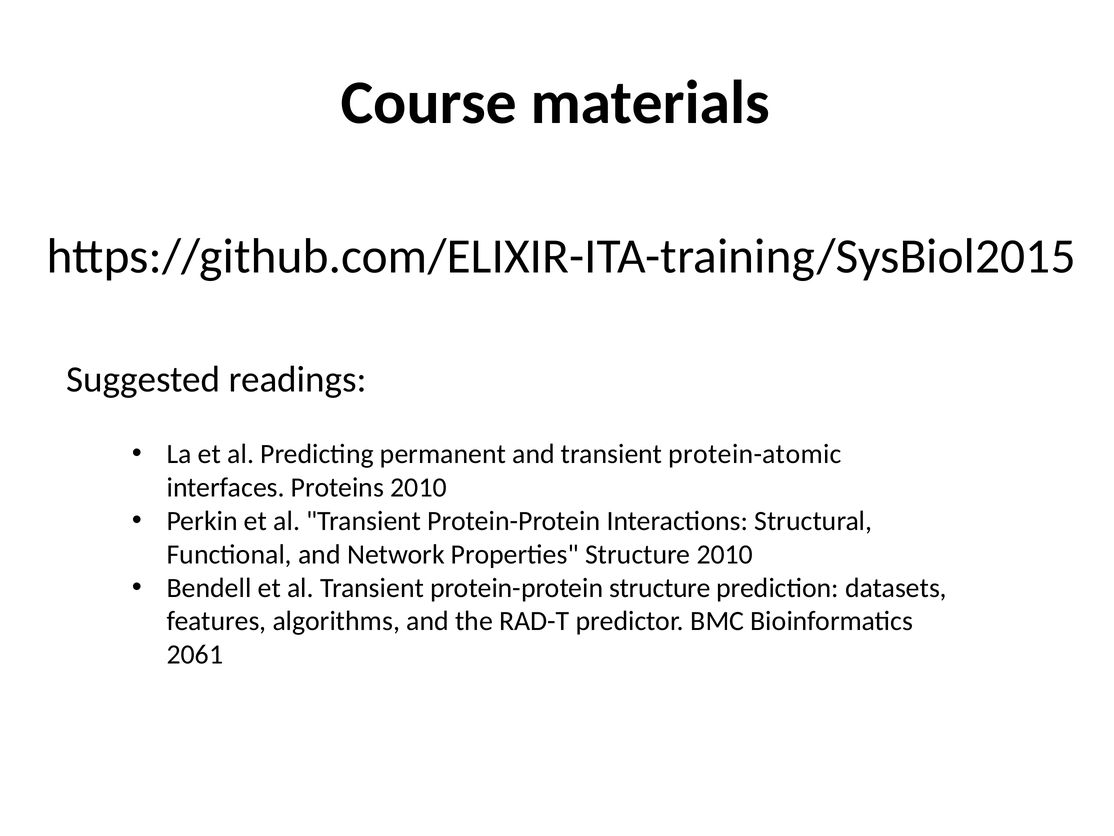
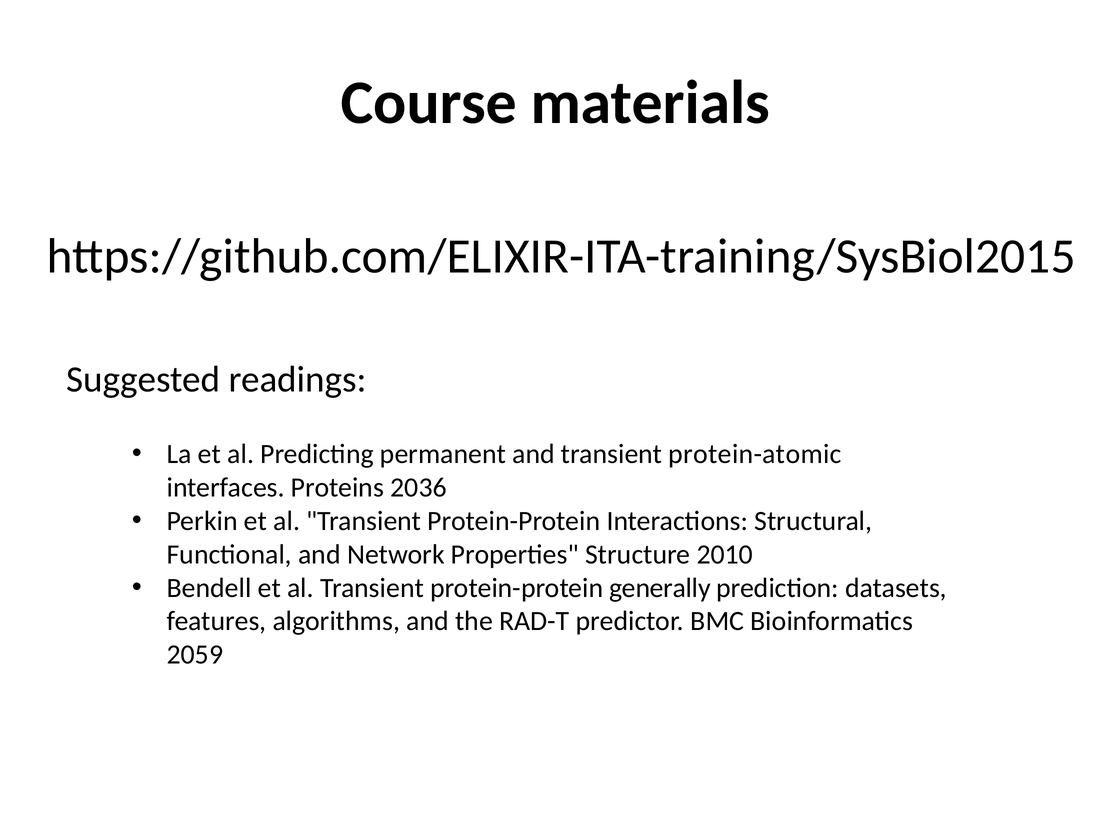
Proteins 2010: 2010 -> 2036 (419, 487)
protein-protein structure: structure -> generally (660, 587)
2061: 2061 -> 2059 (195, 654)
